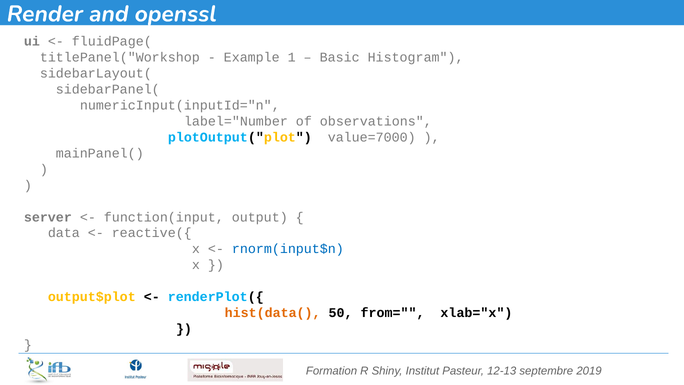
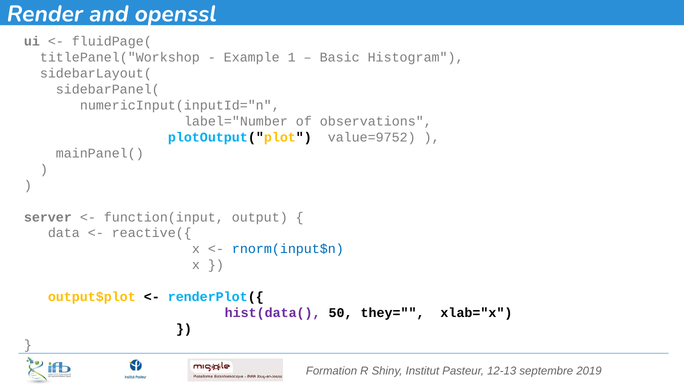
value=7000: value=7000 -> value=9752 (372, 137)
hist(data( colour: orange -> purple (273, 313)
from=: from= -> they= (393, 313)
